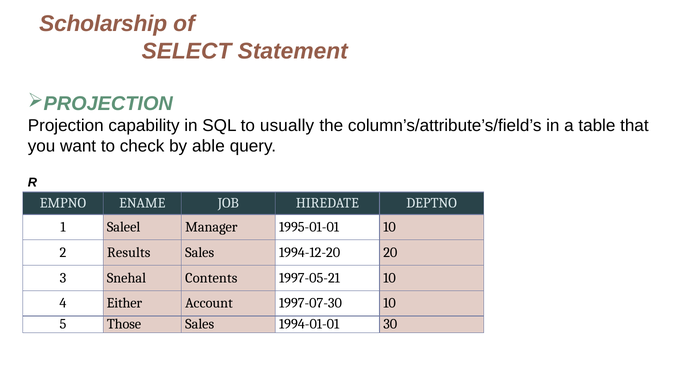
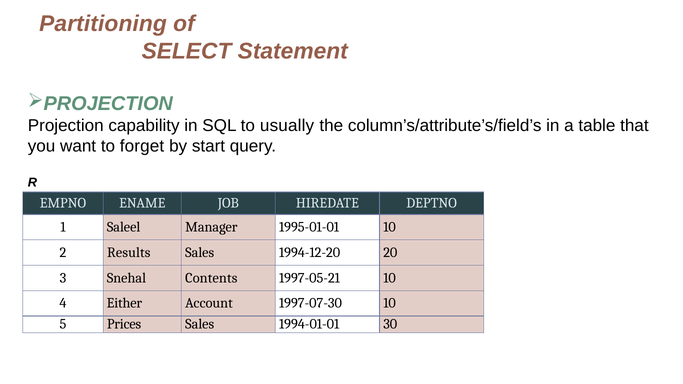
Scholarship: Scholarship -> Partitioning (103, 24)
check: check -> forget (142, 146)
able: able -> start (209, 146)
Those: Those -> Prices (124, 324)
